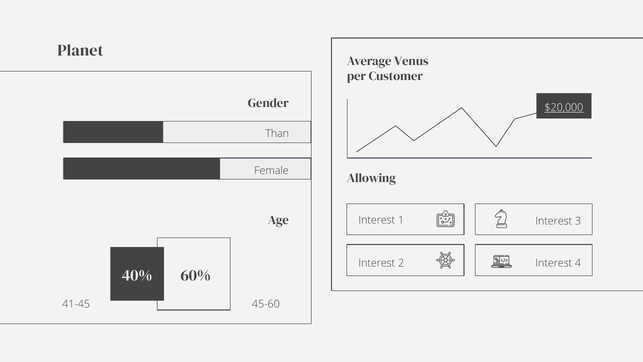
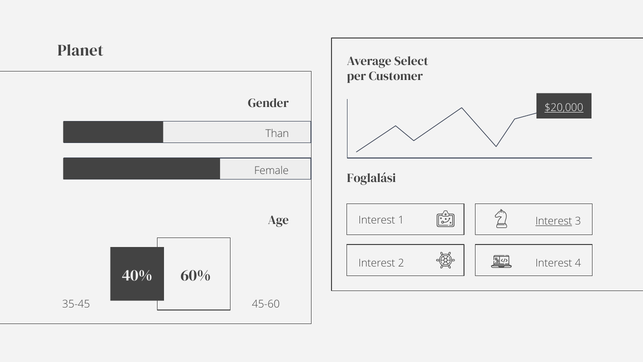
Venus: Venus -> Select (411, 61)
Allowing: Allowing -> Foglalási (371, 178)
Interest underline: none -> present (554, 221)
41-45: 41-45 -> 35-45 (76, 304)
